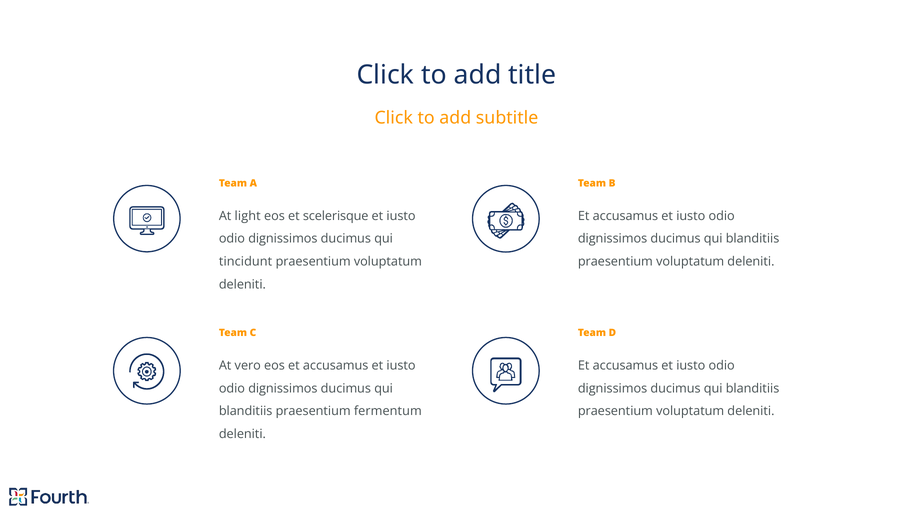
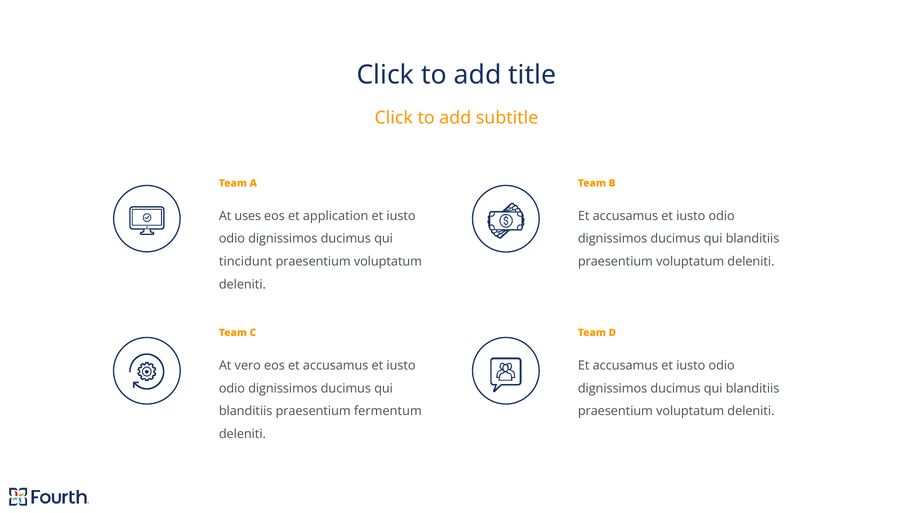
light: light -> uses (248, 216)
scelerisque: scelerisque -> application (336, 216)
